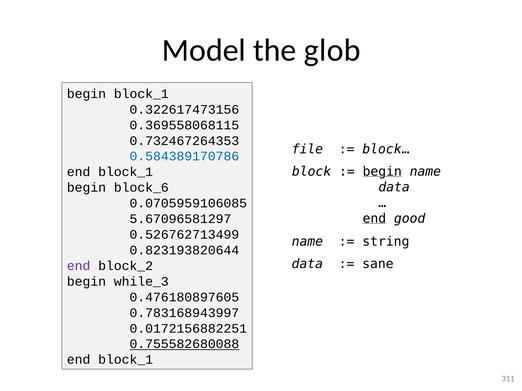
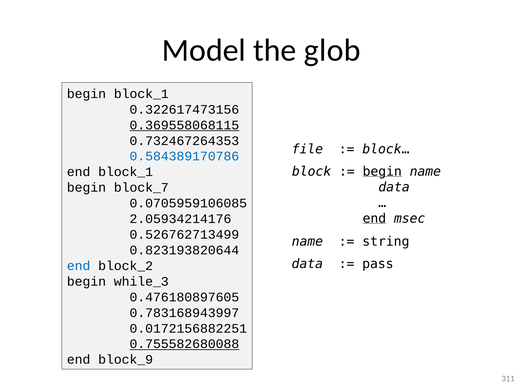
0.369558068115 underline: none -> present (184, 125)
block_6: block_6 -> block_7 (141, 188)
good: good -> msec (410, 219)
5.67096581297: 5.67096581297 -> 2.05934214176 (180, 219)
sane: sane -> pass (378, 264)
end colour: purple -> blue (79, 266)
block_1: block_1 -> block_9 (126, 360)
